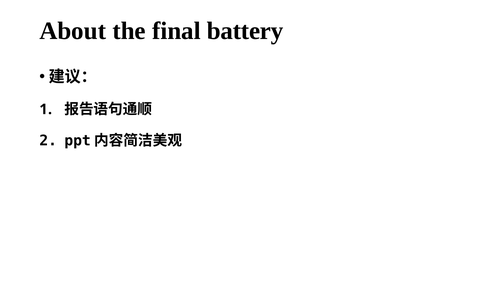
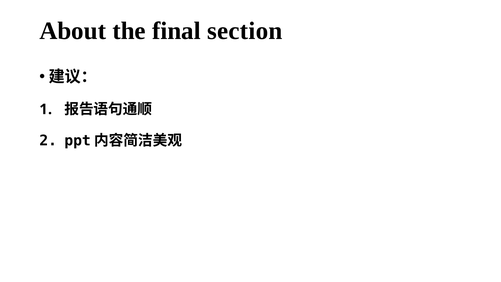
battery: battery -> section (245, 31)
